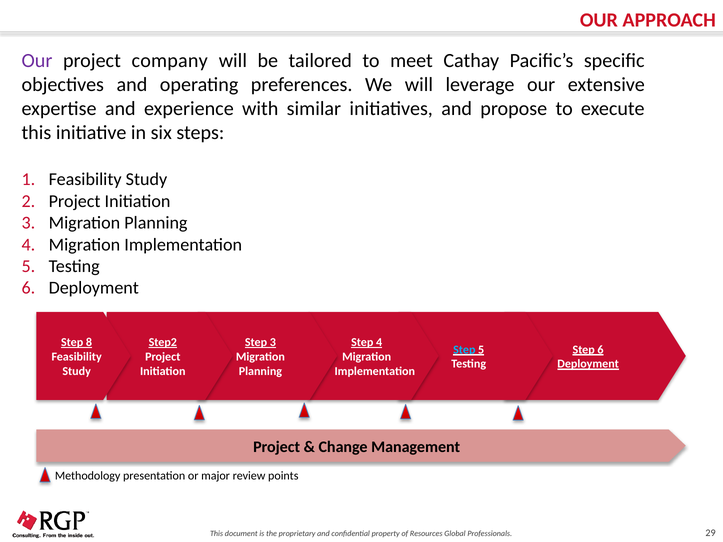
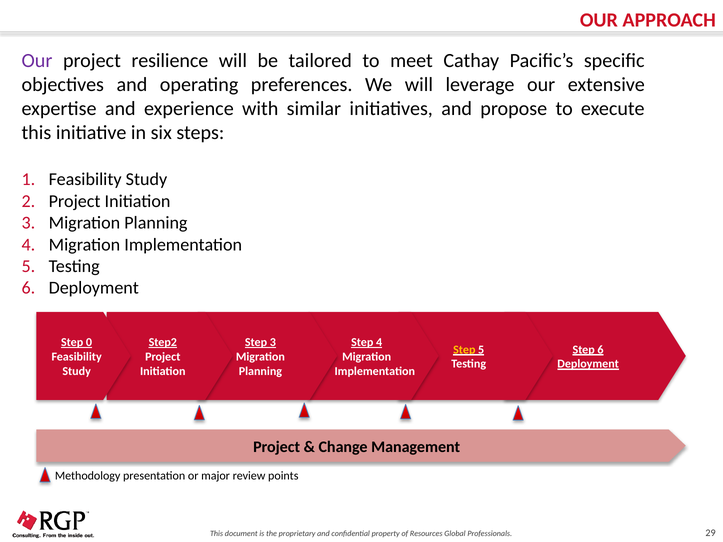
company: company -> resilience (170, 60)
8: 8 -> 0 (89, 342)
Step colour: light blue -> yellow (464, 350)
